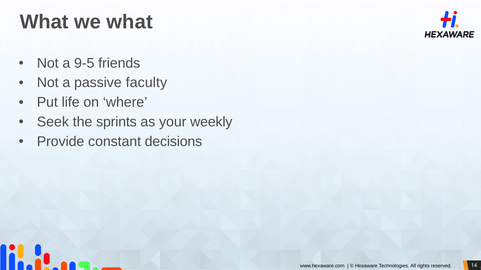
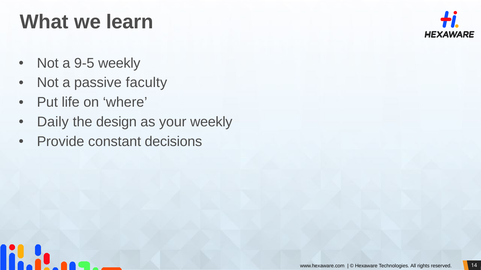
we what: what -> learn (130, 22)
9-5 friends: friends -> weekly (119, 63)
Seek: Seek -> Daily (53, 122)
sprints: sprints -> design (116, 122)
